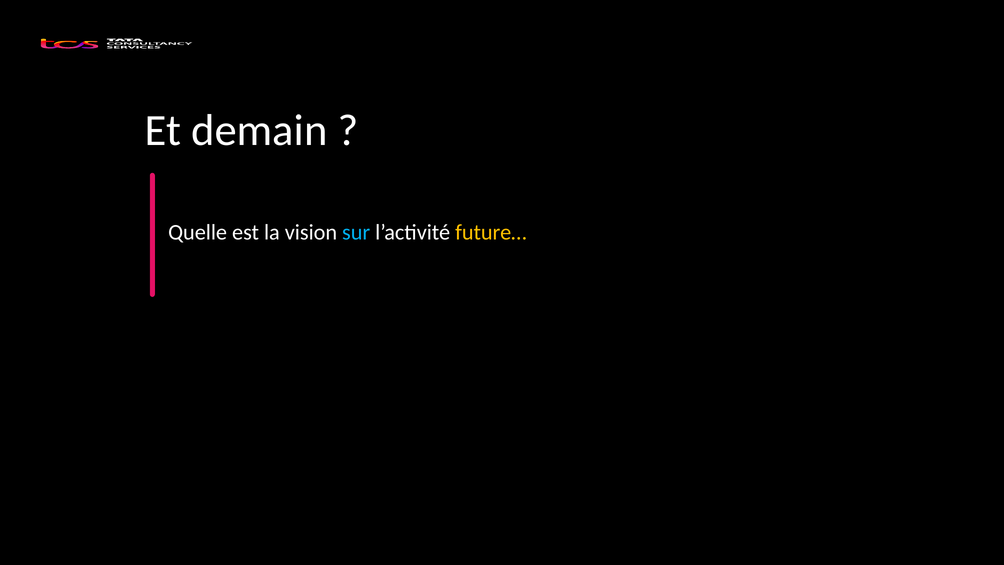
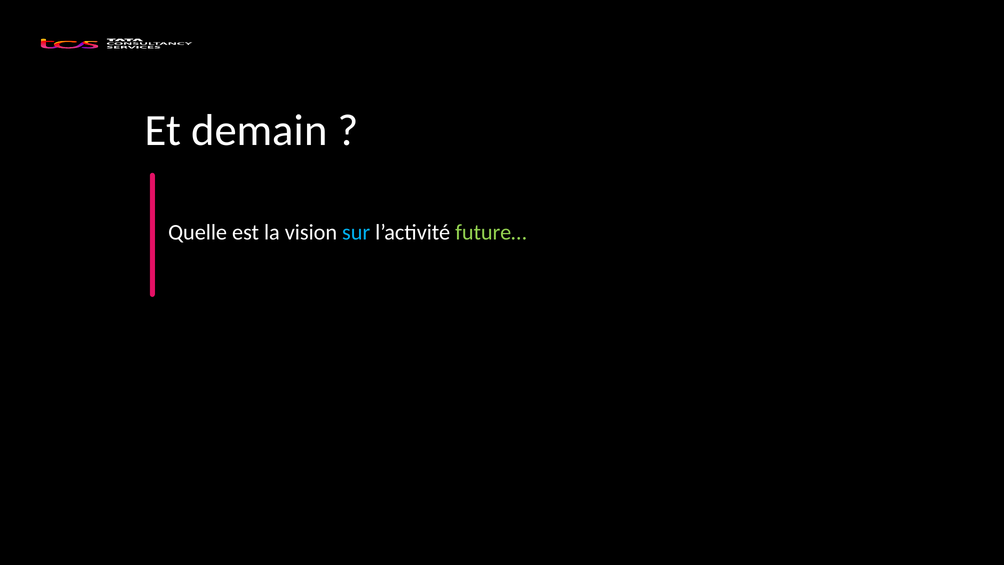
future… colour: yellow -> light green (491, 232)
